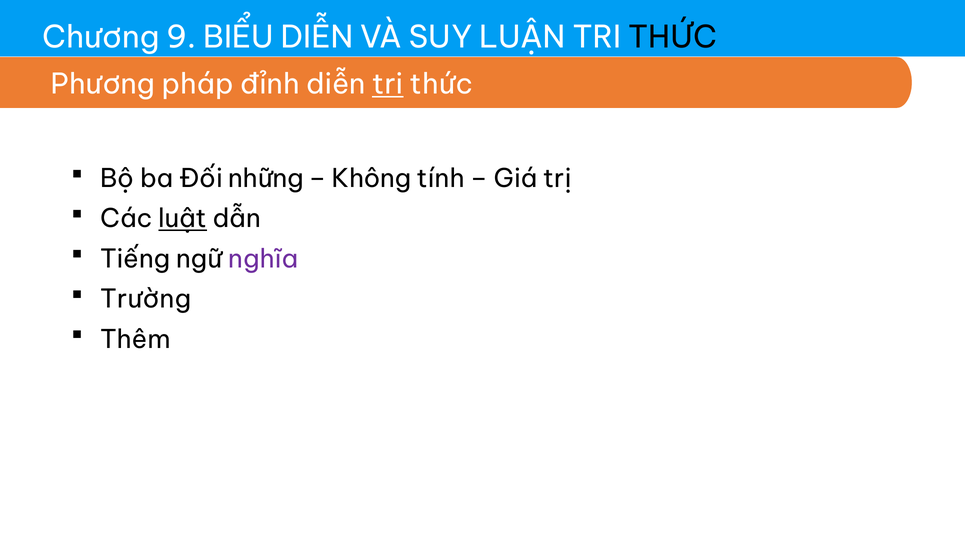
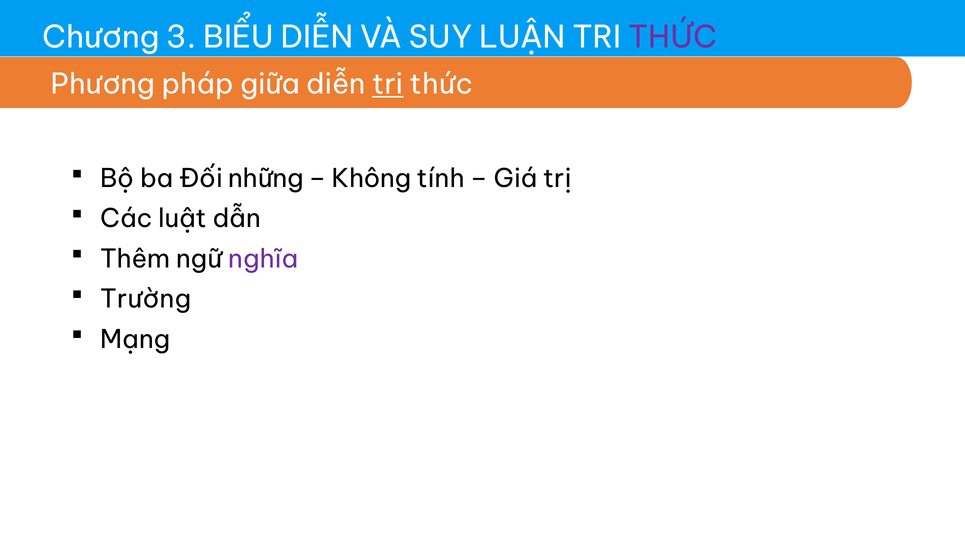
9: 9 -> 3 (181, 37)
THỨC colour: black -> purple (673, 37)
đỉnh: đỉnh -> giữa (270, 84)
luật underline: present -> none (183, 219)
Tiếng: Tiếng -> Thêm (135, 259)
Thêm: Thêm -> Mạng (135, 339)
